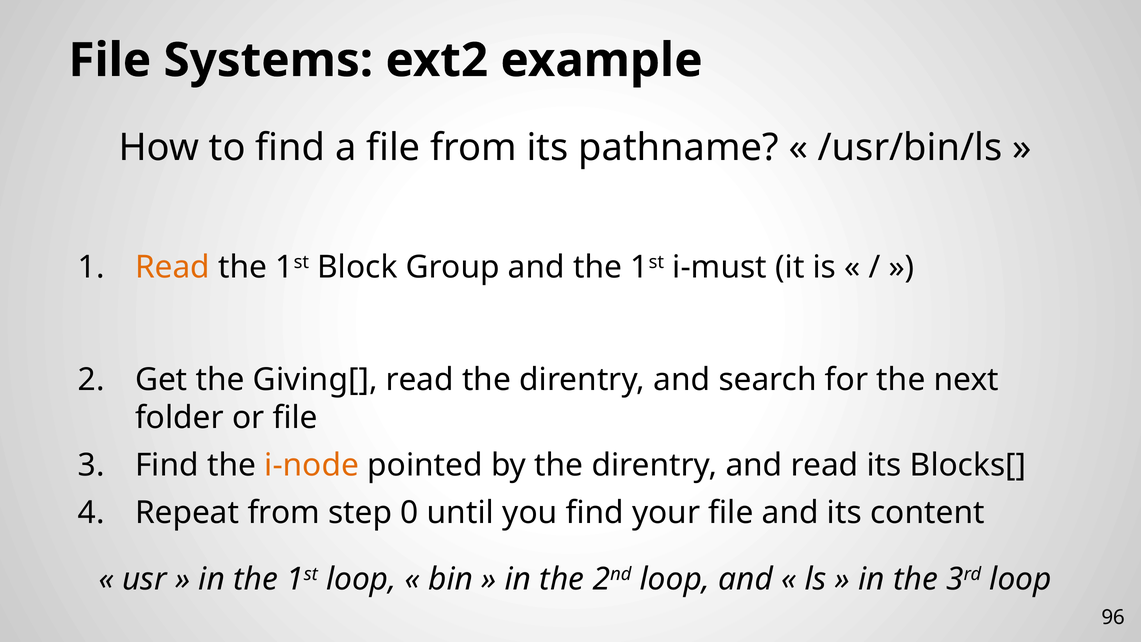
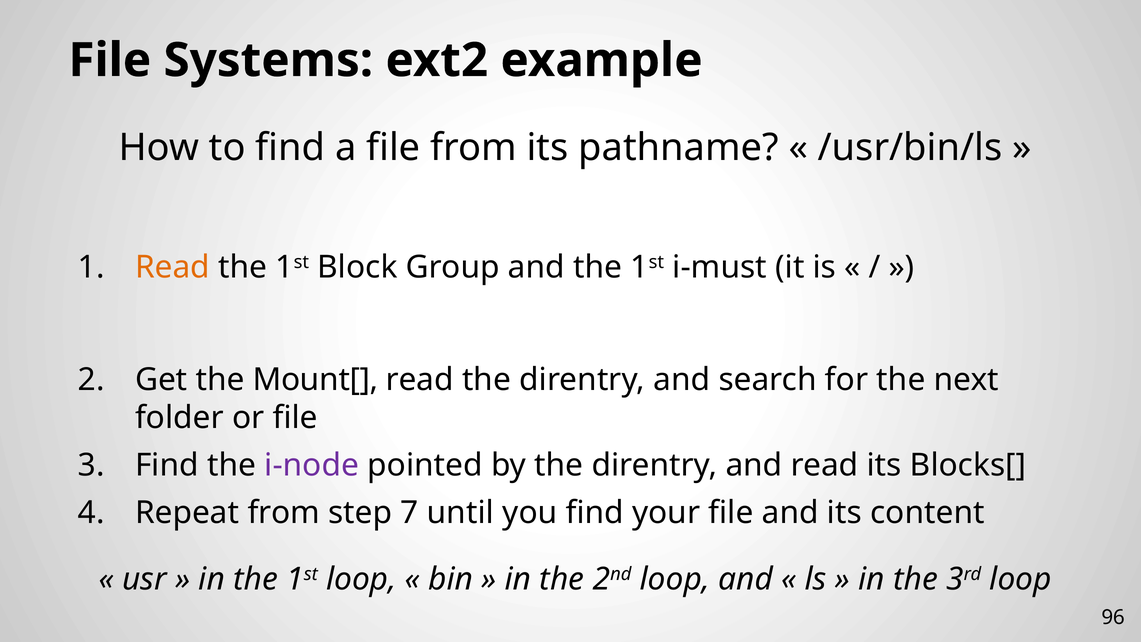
Giving[: Giving[ -> Mount[ (316, 379)
i-node colour: orange -> purple (312, 465)
0: 0 -> 7 (410, 513)
